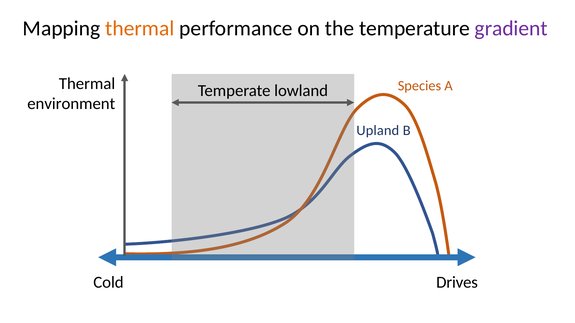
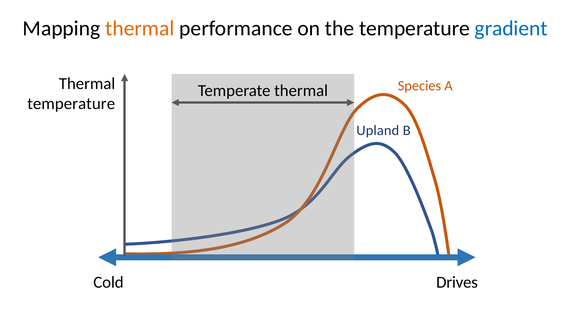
gradient colour: purple -> blue (511, 28)
Temperate lowland: lowland -> thermal (301, 91)
environment: environment -> temperature (71, 104)
